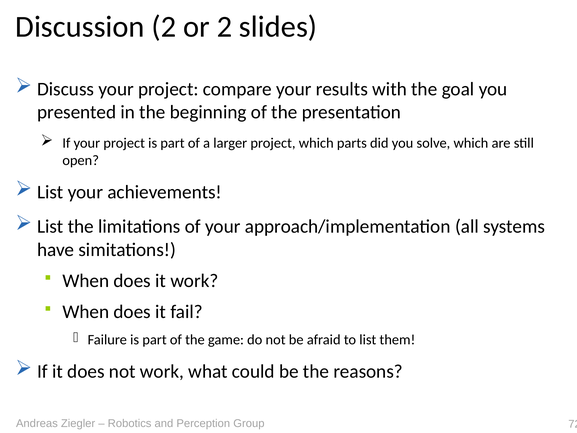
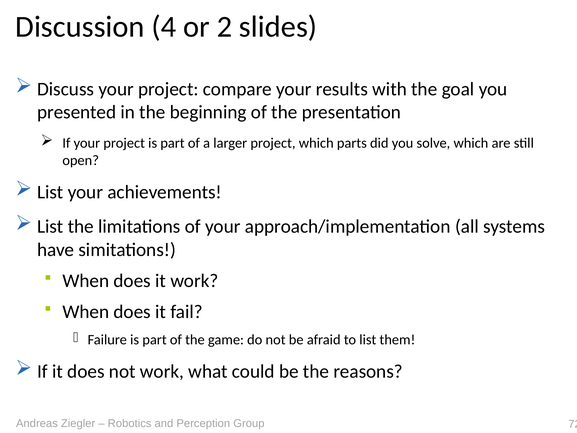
Discussion 2: 2 -> 4 (164, 27)
